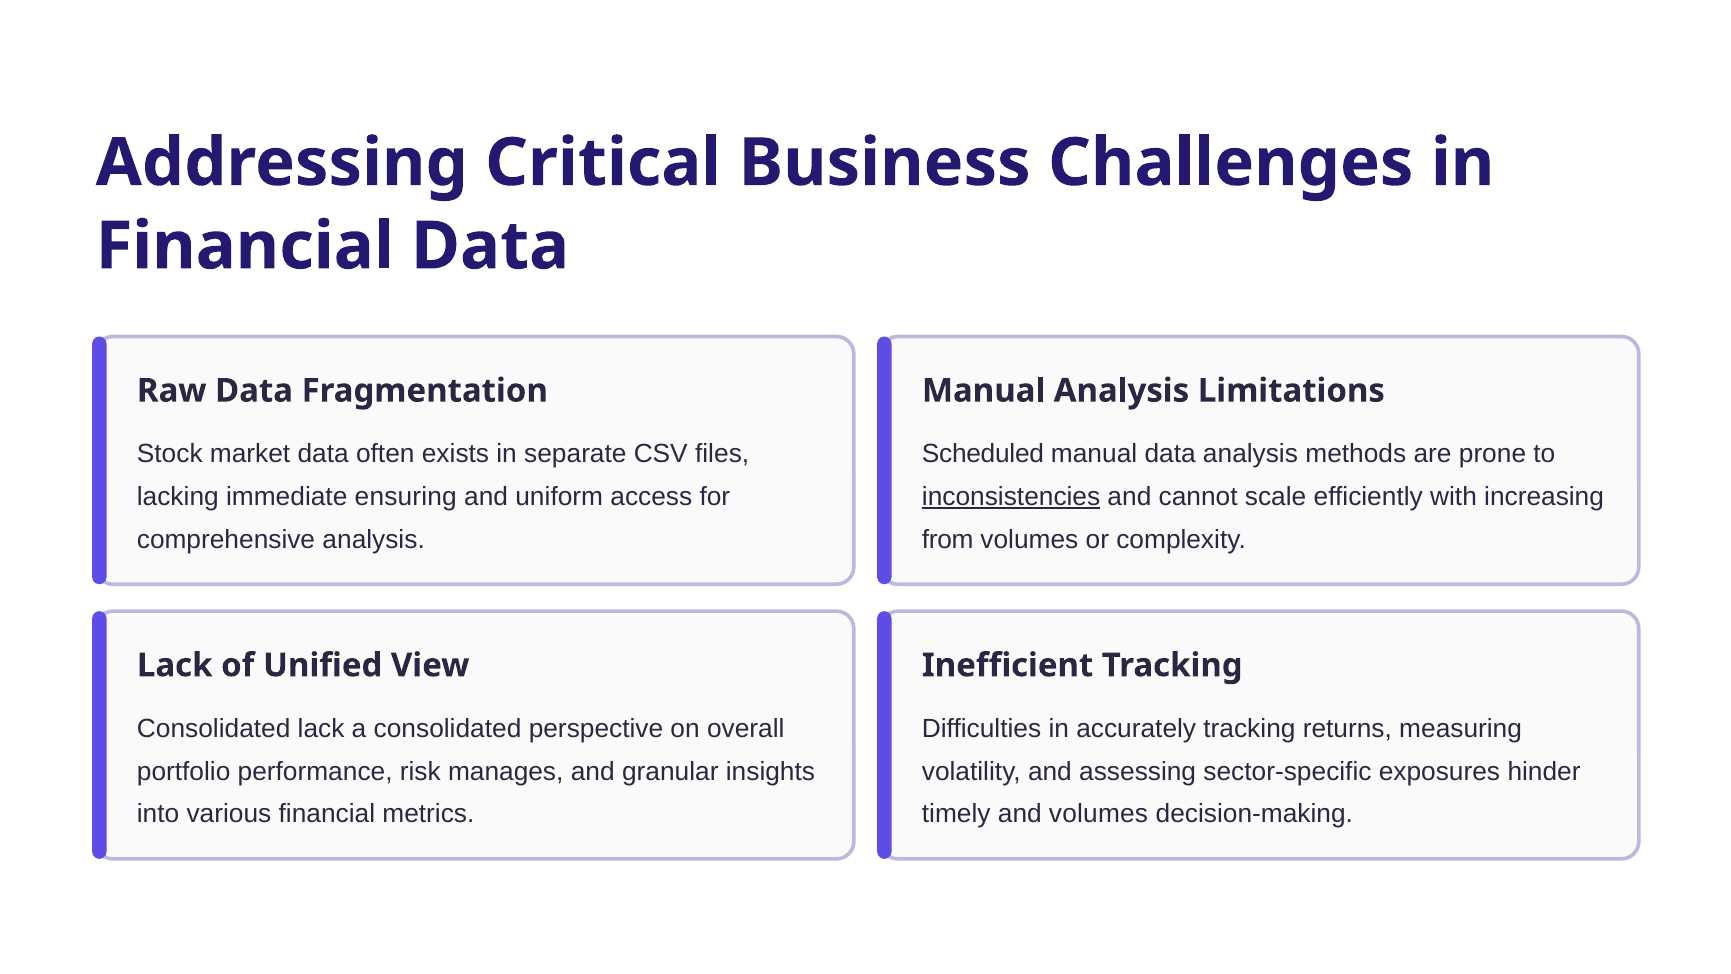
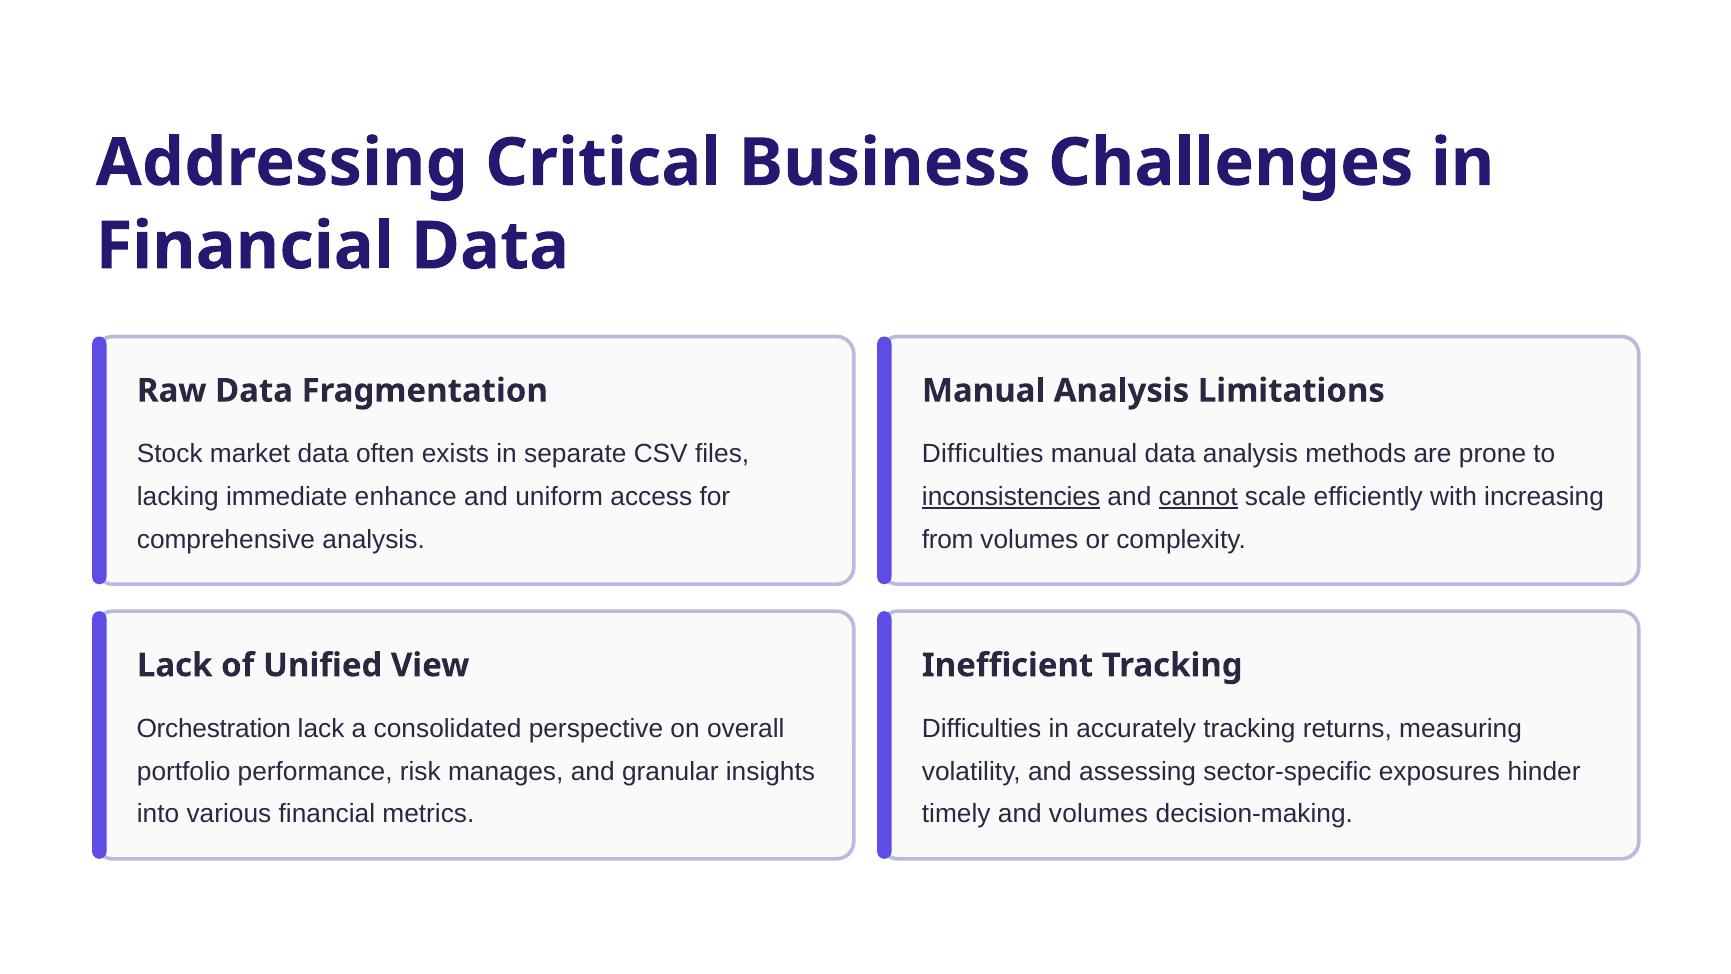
Scheduled: Scheduled -> Difficulties (983, 454)
ensuring: ensuring -> enhance (406, 497)
cannot underline: none -> present (1198, 497)
Consolidated: Consolidated -> Orchestration (214, 728)
